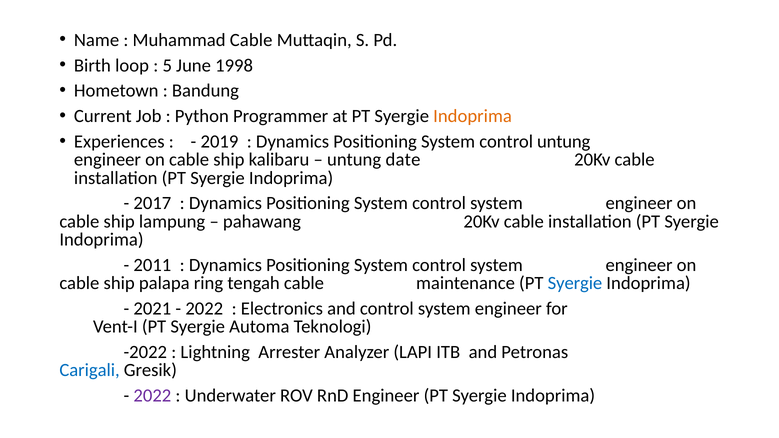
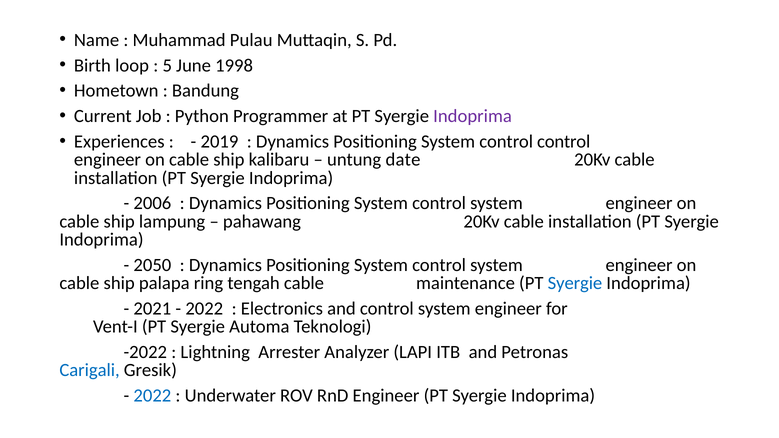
Muhammad Cable: Cable -> Pulau (251, 40)
Indoprima colour: orange -> purple (473, 116)
control untung: untung -> control (564, 142)
2017: 2017 -> 2006 (152, 203)
2011: 2011 -> 2050 (152, 265)
2022 colour: purple -> blue (152, 396)
